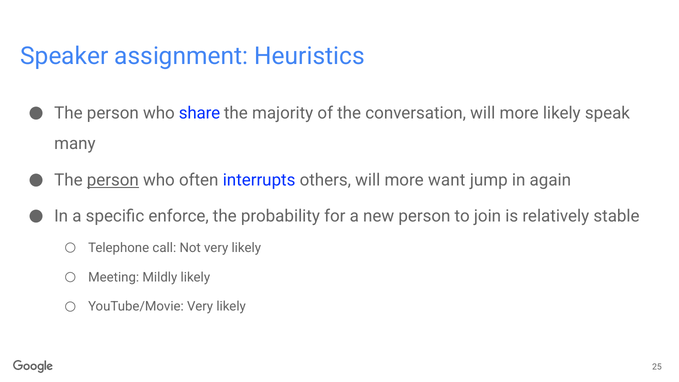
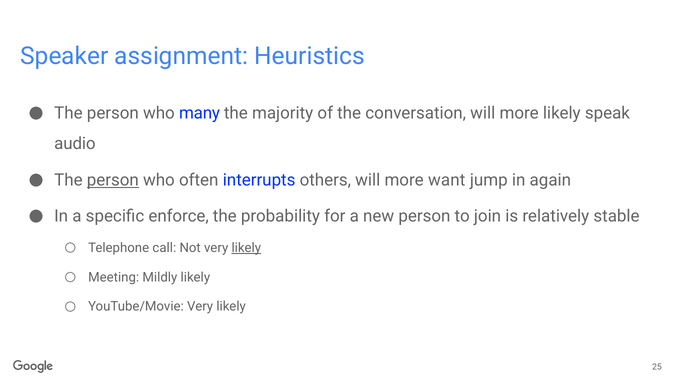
share: share -> many (200, 113)
many: many -> audio (75, 144)
likely underline: none -> present (246, 248)
